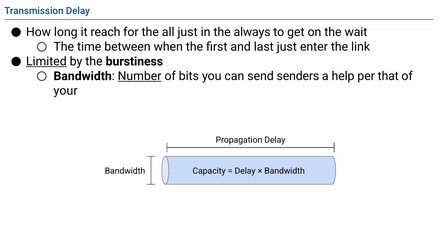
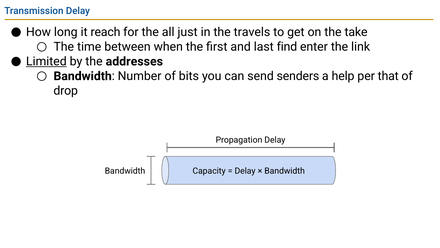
always: always -> travels (252, 32)
wait: wait -> take (356, 32)
last just: just -> find (287, 47)
burstiness: burstiness -> addresses (134, 61)
Number underline: present -> none (140, 76)
your: your -> drop (66, 91)
